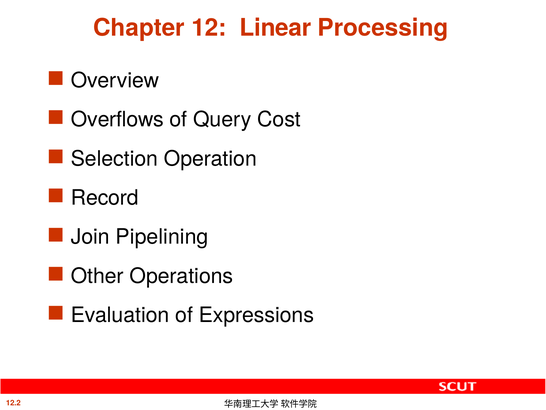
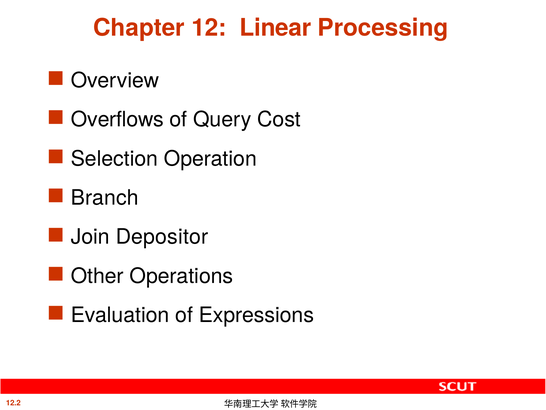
Record: Record -> Branch (105, 198)
Pipelining: Pipelining -> Depositor (162, 237)
